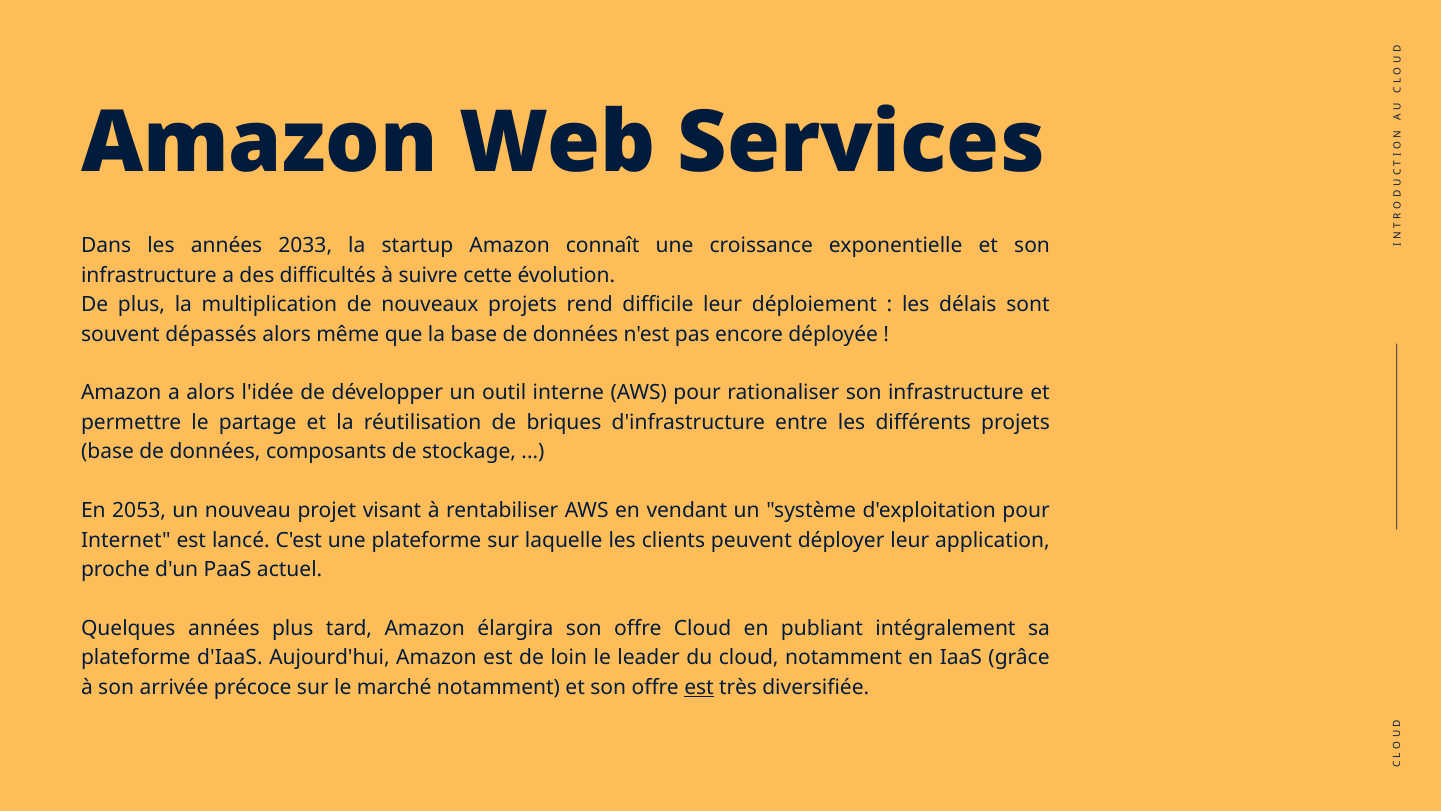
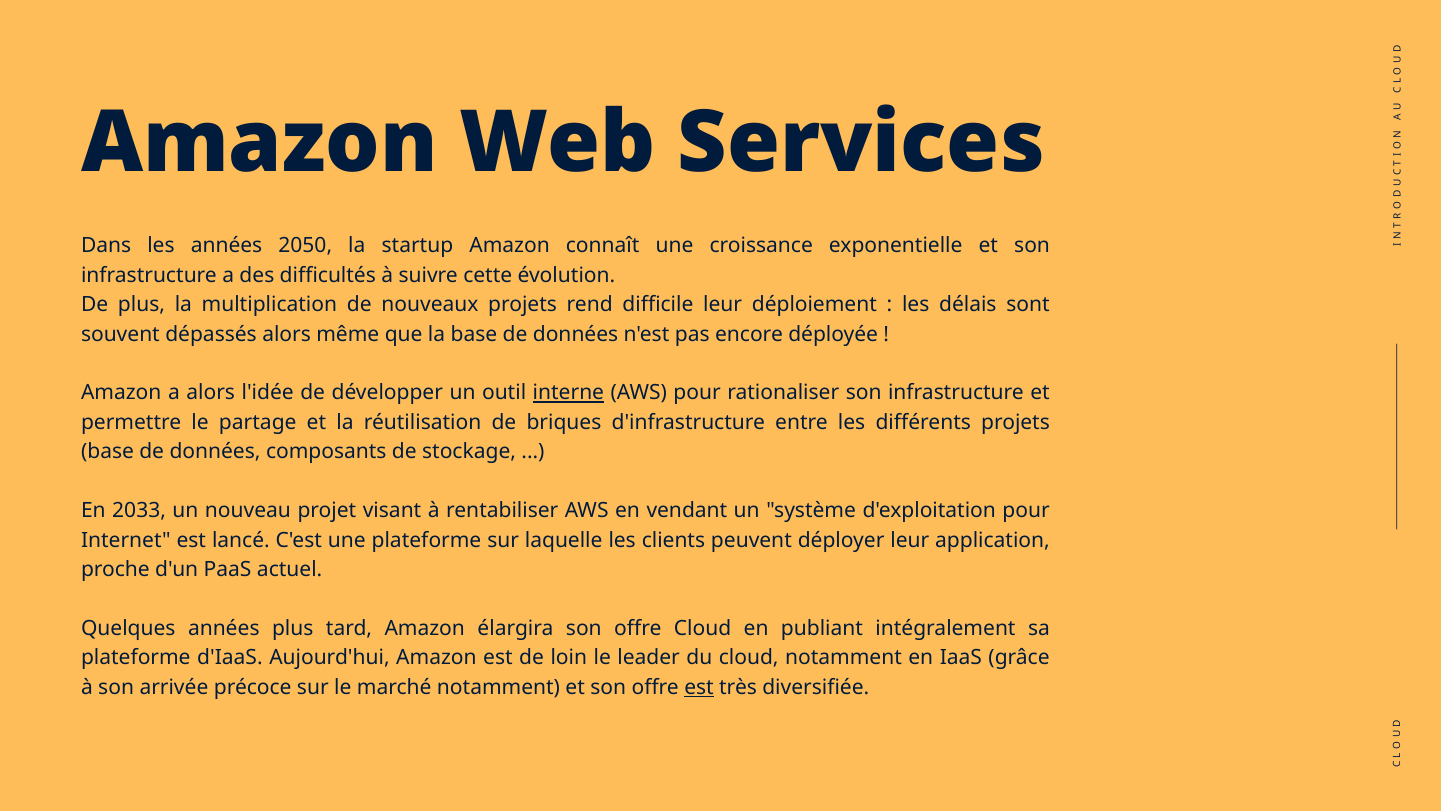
2033: 2033 -> 2050 (305, 246)
interne underline: none -> present (568, 393)
2053: 2053 -> 2033 (139, 510)
